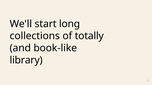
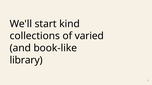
long: long -> kind (70, 24)
totally: totally -> varied (89, 36)
